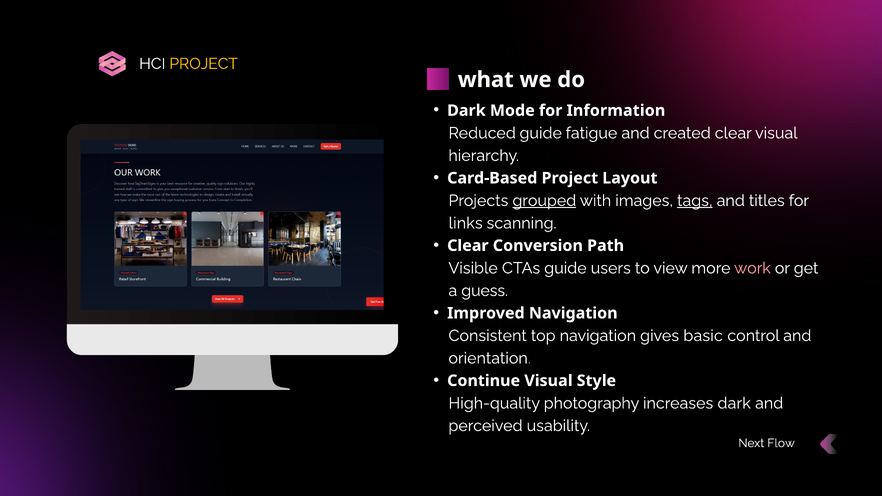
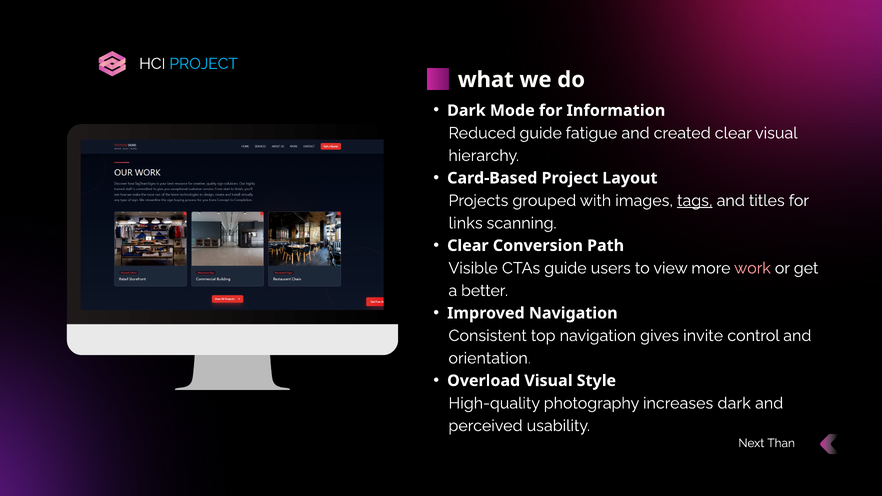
PROJECT colour: yellow -> light blue (204, 64)
grouped underline: present -> none (544, 201)
guess: guess -> better (485, 291)
basic: basic -> invite (703, 336)
Continue: Continue -> Overload (484, 381)
Flow: Flow -> Than (781, 443)
